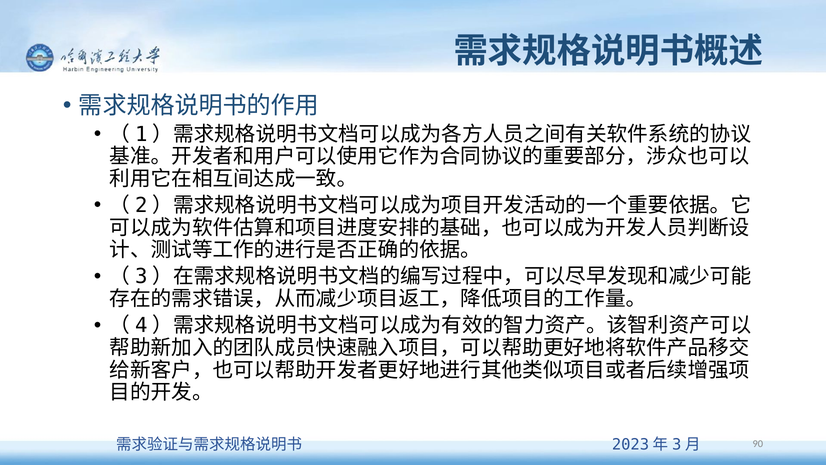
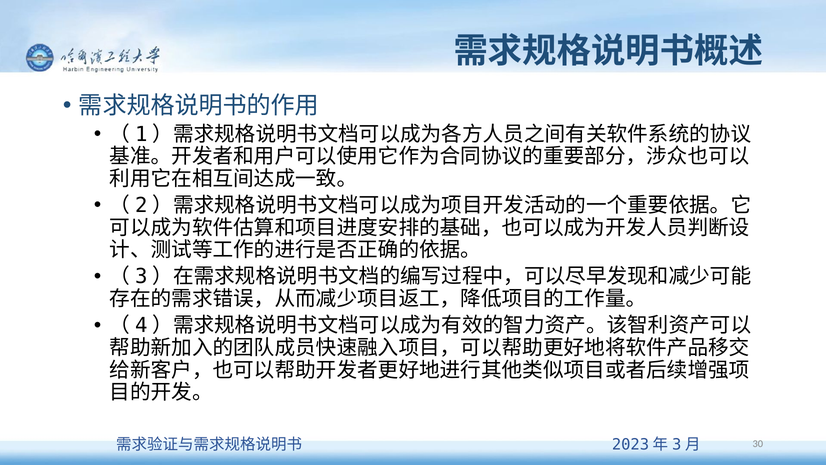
90: 90 -> 30 (758, 444)
